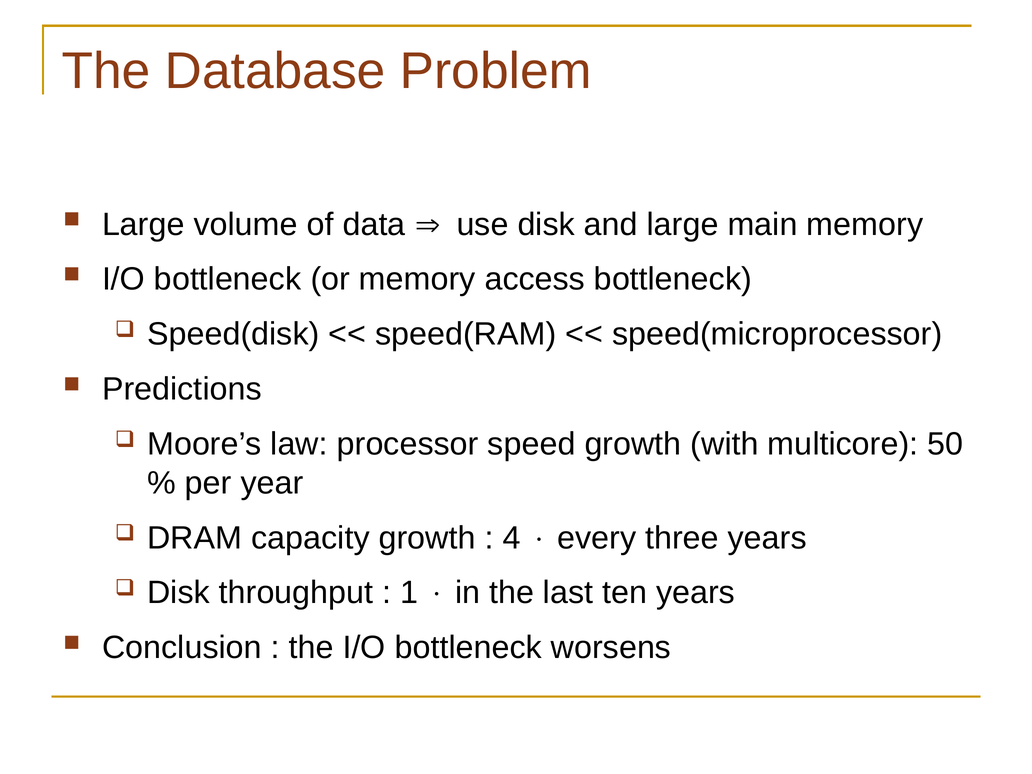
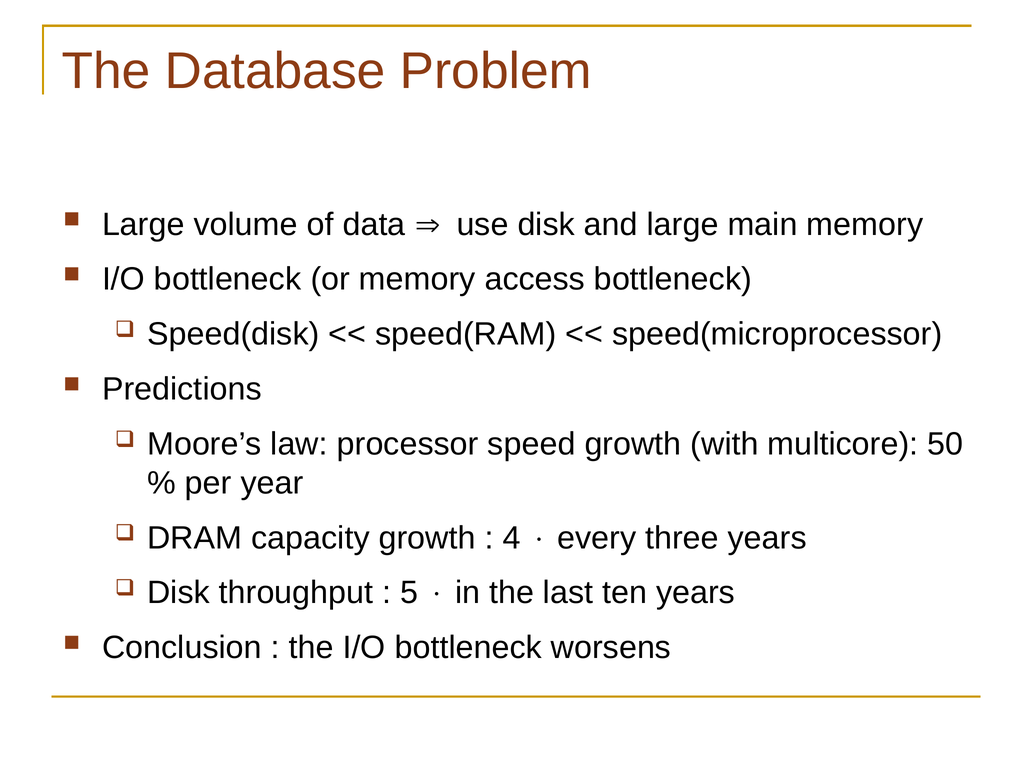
1: 1 -> 5 (409, 593)
